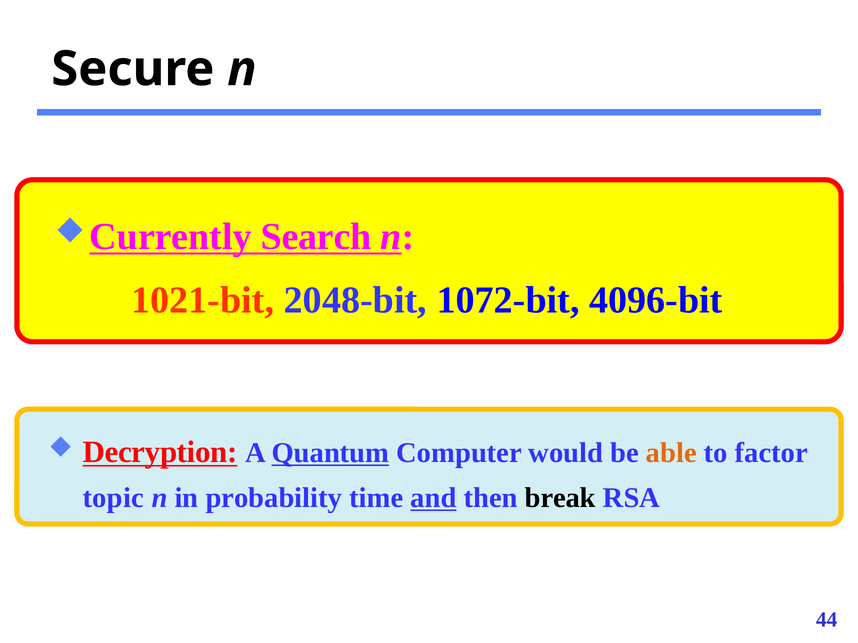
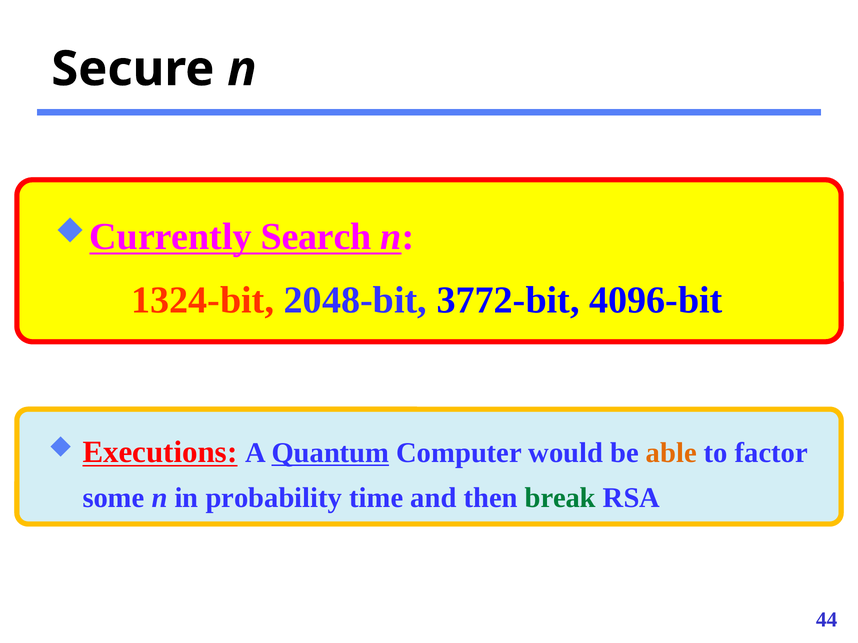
1021-bit: 1021-bit -> 1324-bit (203, 300)
1072-bit: 1072-bit -> 3772-bit (508, 300)
Decryption: Decryption -> Executions (160, 452)
topic: topic -> some (113, 498)
and underline: present -> none (433, 498)
break colour: black -> green (560, 498)
